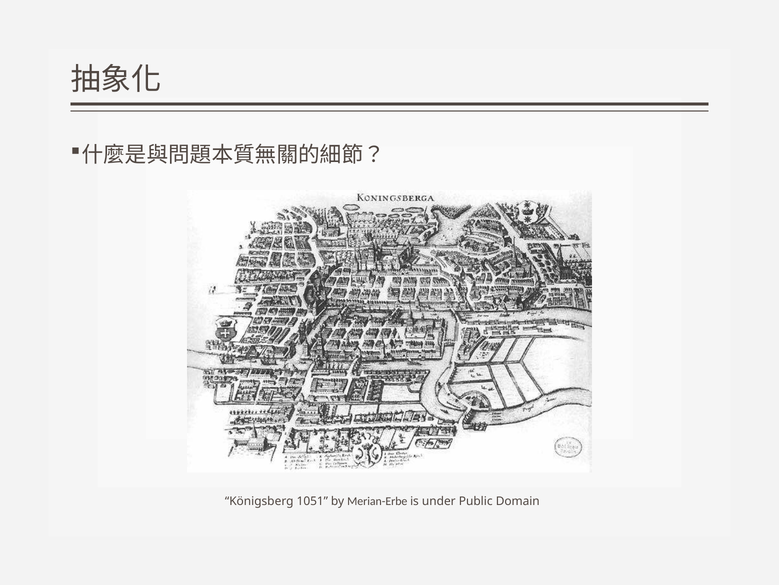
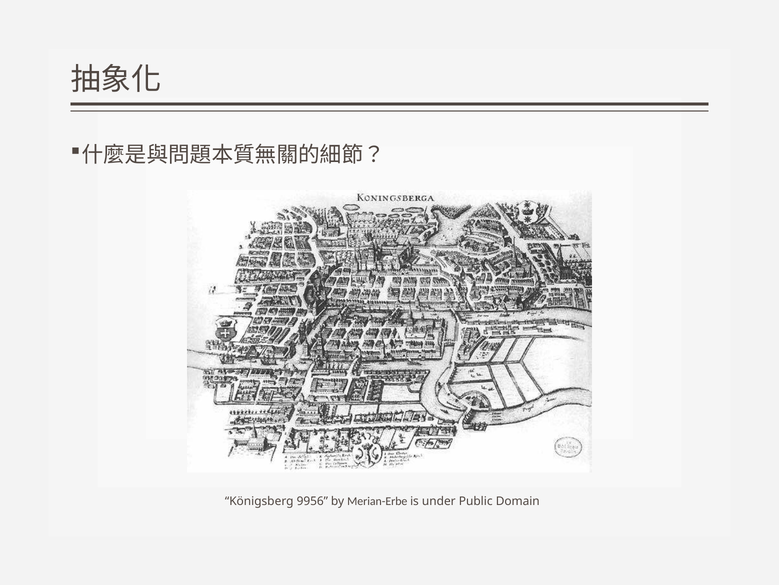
1051: 1051 -> 9956 (312, 501)
